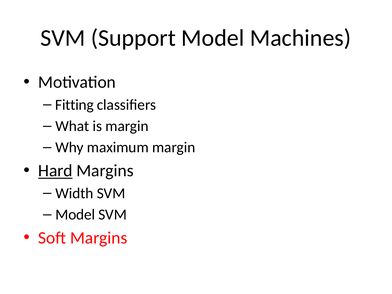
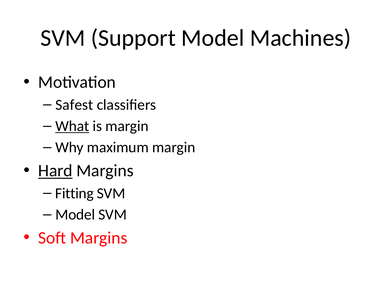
Fitting: Fitting -> Safest (74, 105)
What underline: none -> present (72, 126)
Width: Width -> Fitting (74, 193)
